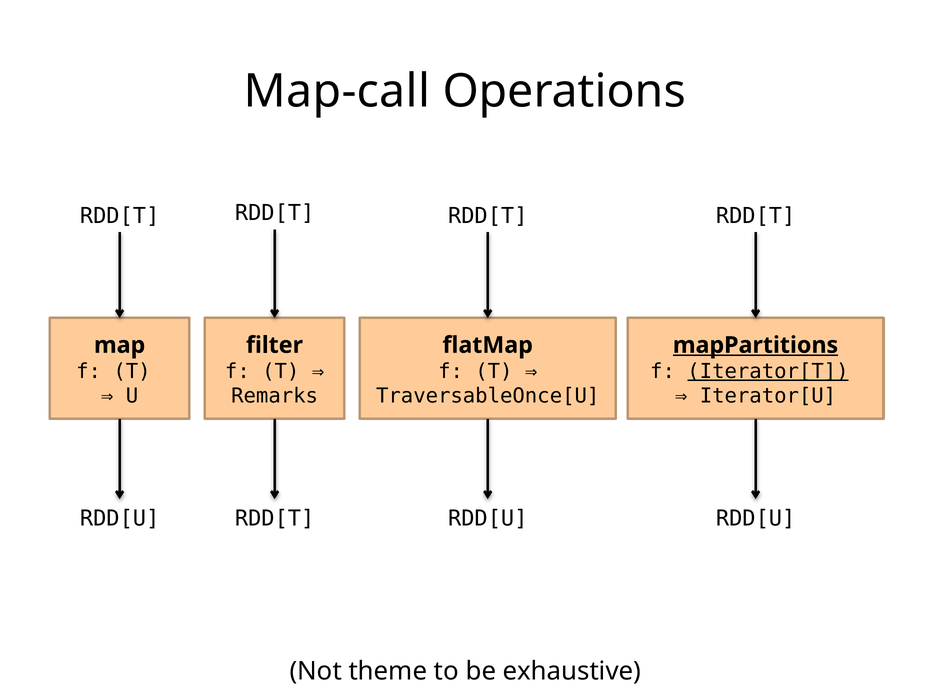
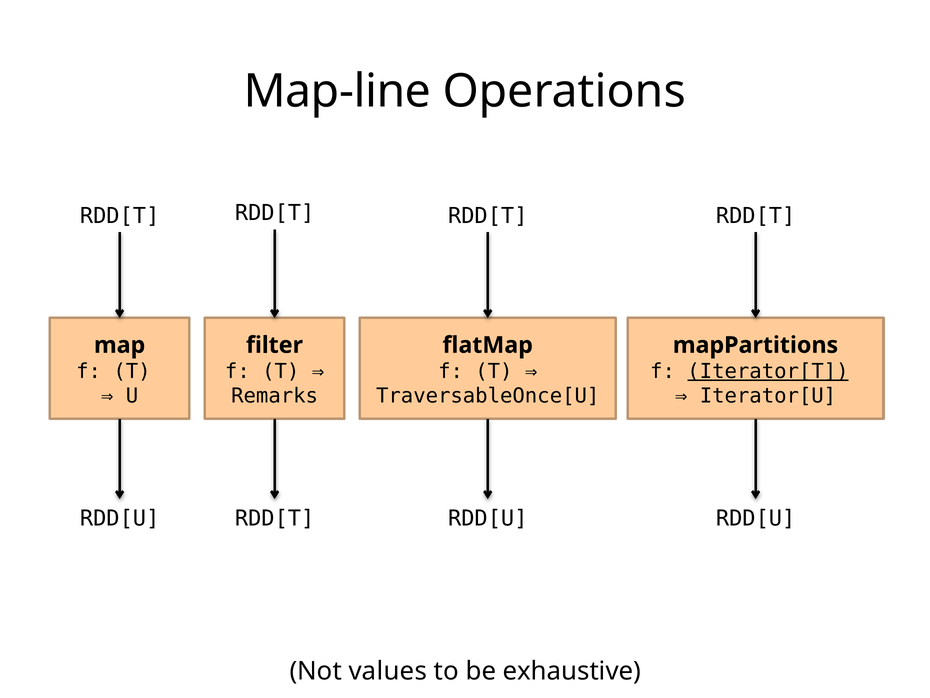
Map-call: Map-call -> Map-line (337, 92)
mapPartitions underline: present -> none (756, 345)
theme: theme -> values (388, 671)
